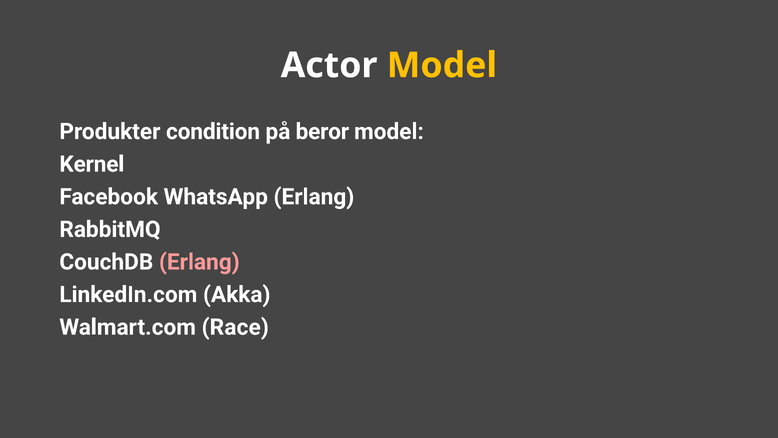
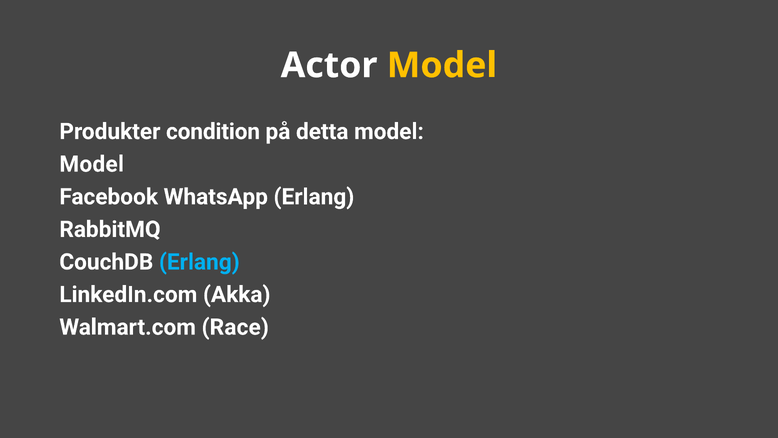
beror: beror -> detta (322, 131)
Kernel: Kernel -> Model (92, 164)
Erlang colour: pink -> light blue (199, 262)
